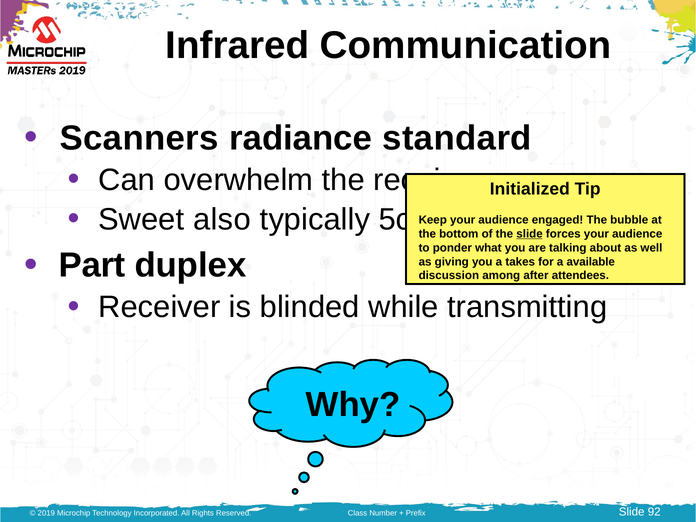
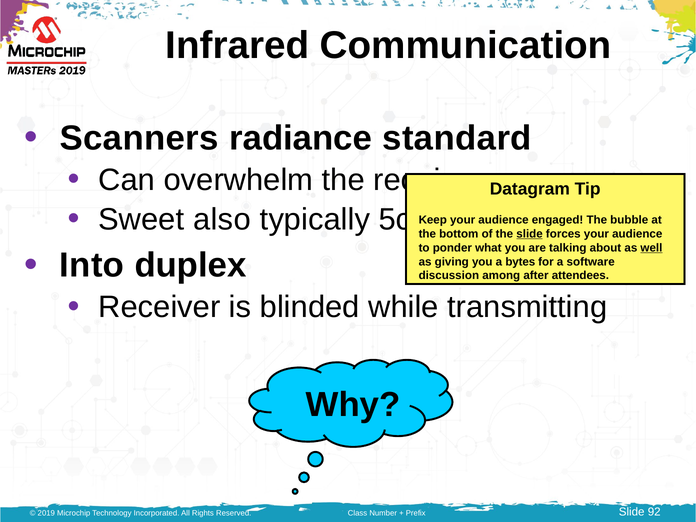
Initialized: Initialized -> Datagram (530, 189)
well underline: none -> present (651, 248)
Part: Part -> Into (92, 265)
takes: takes -> bytes (520, 262)
available: available -> software (591, 262)
